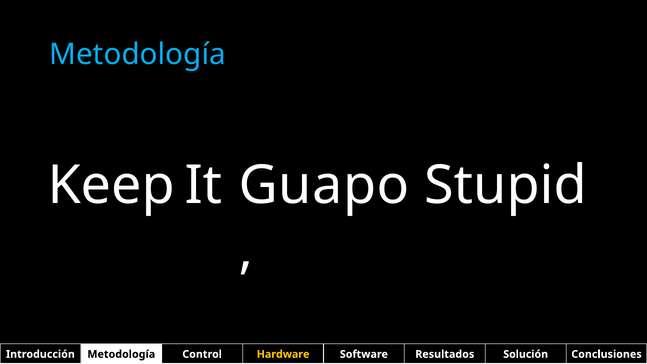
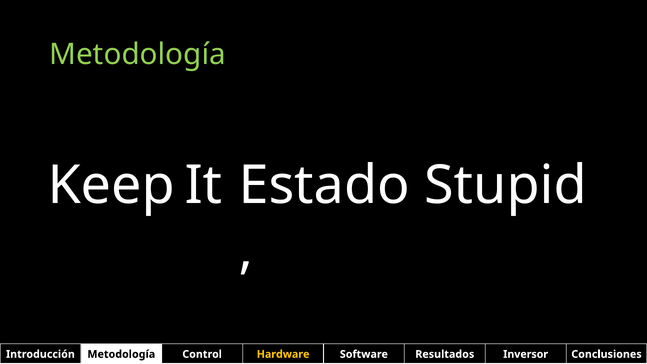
Metodología colour: light blue -> light green (138, 54)
Guapo: Guapo -> Estado (324, 185)
Solución: Solución -> Inversor (526, 354)
